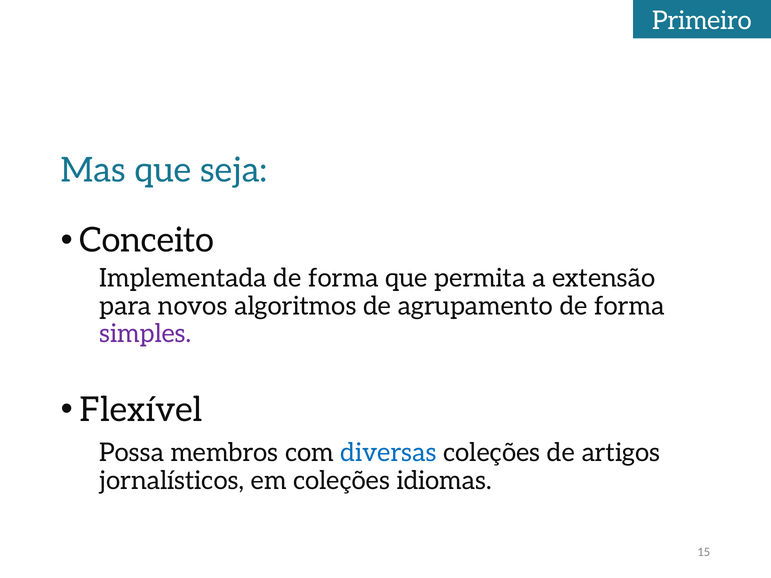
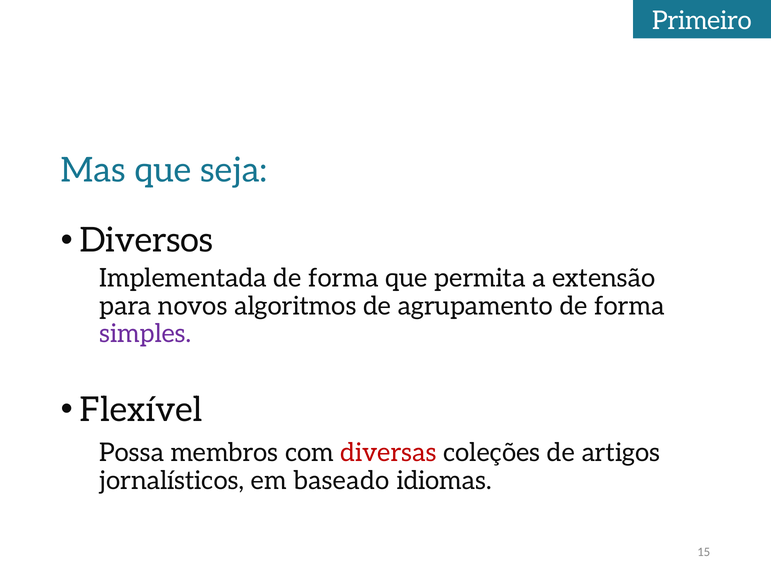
Conceito: Conceito -> Diversos (147, 241)
diversas colour: blue -> red (388, 453)
em coleções: coleções -> baseado (341, 481)
